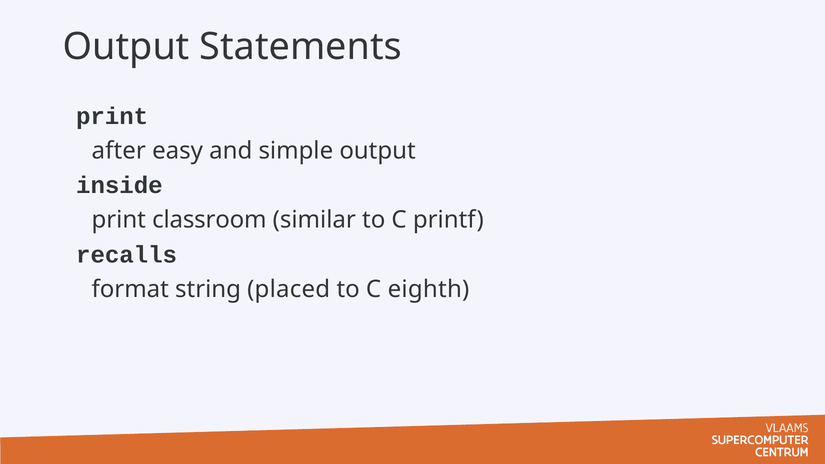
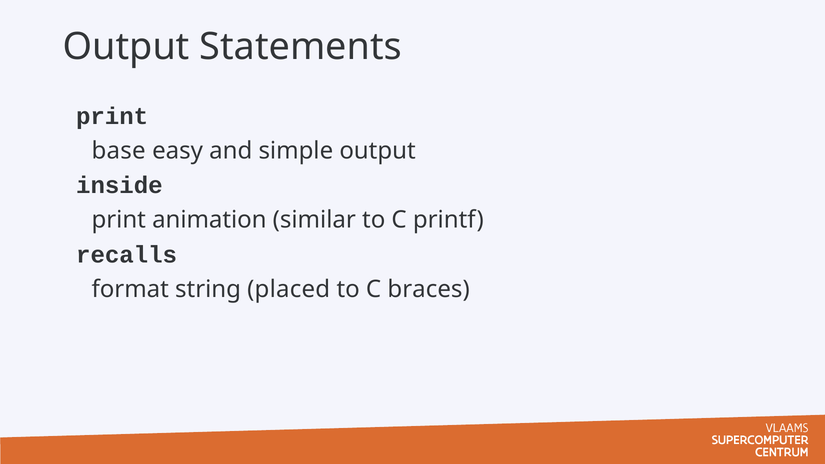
after: after -> base (119, 151)
classroom: classroom -> animation (209, 220)
eighth: eighth -> braces (429, 289)
